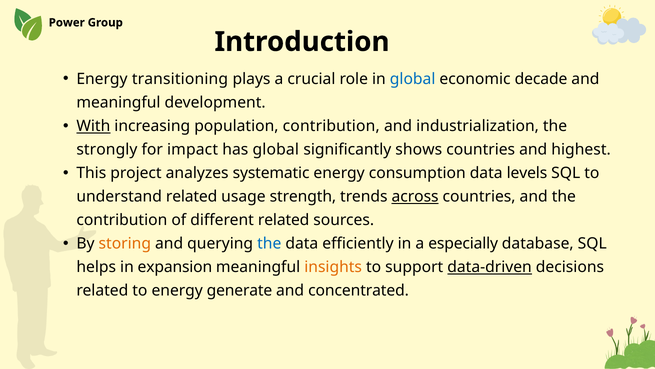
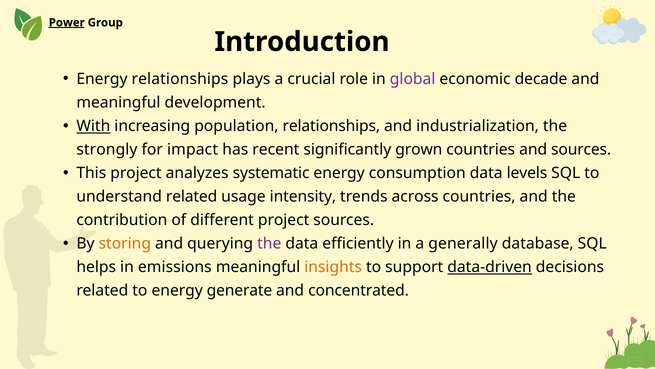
Power underline: none -> present (67, 23)
Energy transitioning: transitioning -> relationships (180, 79)
global colour: blue -> purple (413, 79)
population contribution: contribution -> relationships (331, 126)
has global: global -> recent (276, 149)
shows: shows -> grown (419, 149)
and highest: highest -> sources (581, 149)
strength: strength -> intensity (303, 196)
across underline: present -> none (415, 196)
different related: related -> project (284, 220)
the colour: blue -> purple (269, 243)
especially: especially -> generally (463, 243)
expansion: expansion -> emissions (175, 267)
